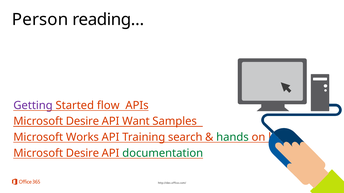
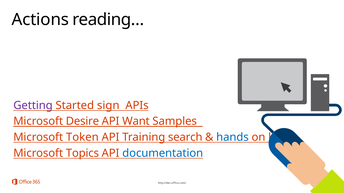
Person: Person -> Actions (40, 20)
flow: flow -> sign (108, 106)
Works: Works -> Token (82, 138)
hands colour: green -> blue (232, 138)
Desire: Desire -> Topics (82, 154)
documentation colour: green -> blue (163, 154)
